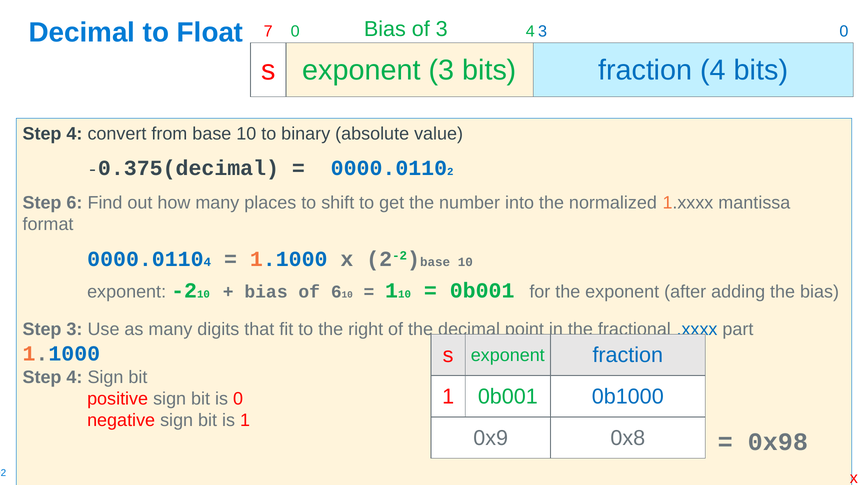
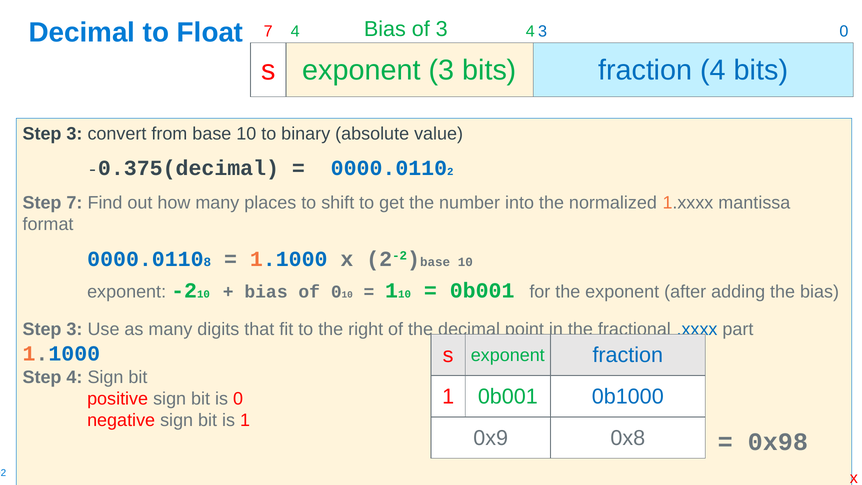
7 0: 0 -> 4 (295, 32)
4: 4 -> 3 (74, 134)
Step 6: 6 -> 7 (74, 203)
4: 4 -> 8 (207, 262)
of 6: 6 -> 0 (336, 292)
